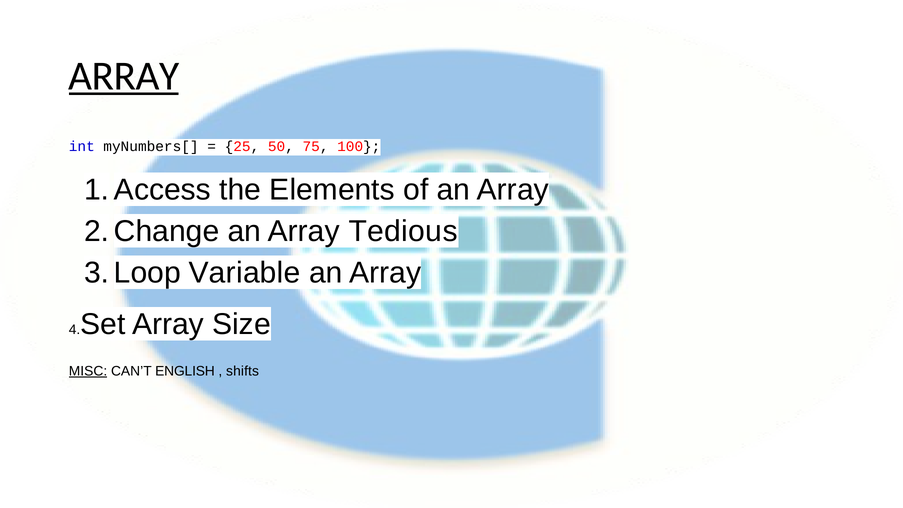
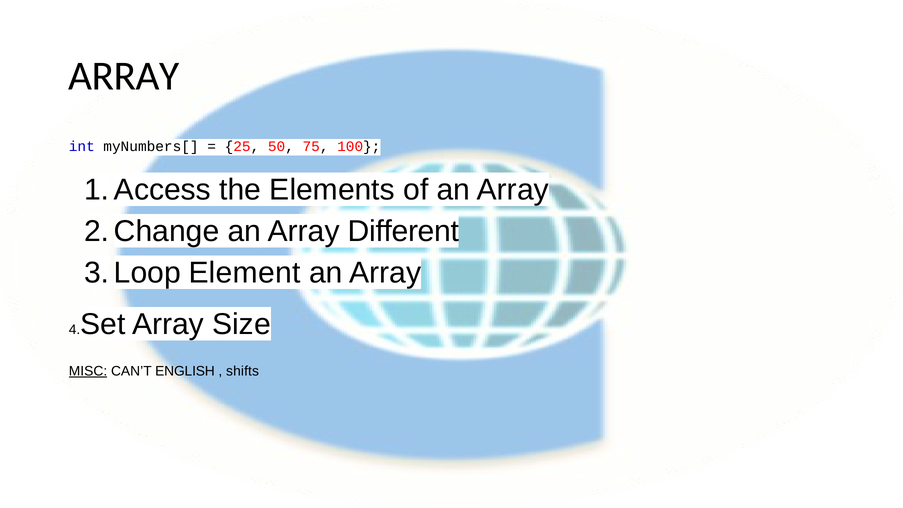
ARRAY underline: present -> none (124, 76)
Tedious: Tedious -> Different (403, 231)
Variable: Variable -> Element (245, 273)
